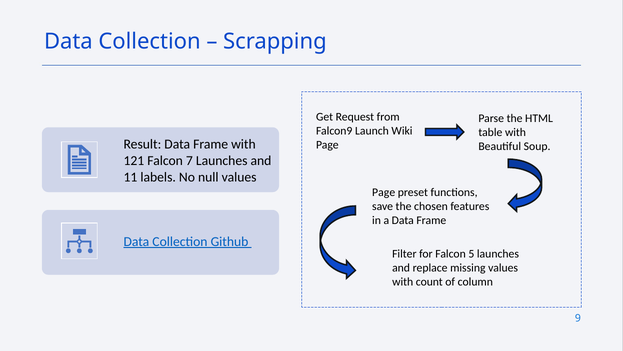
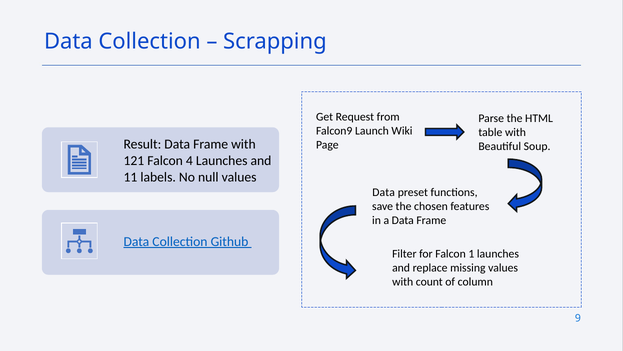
7: 7 -> 4 (189, 160)
Page: Page -> Data (384, 192)
5: 5 -> 1 (471, 254)
